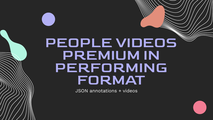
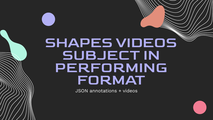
PEOPLE: PEOPLE -> SHAPES (79, 42)
PREMIUM: PREMIUM -> SUBJECT (101, 55)
